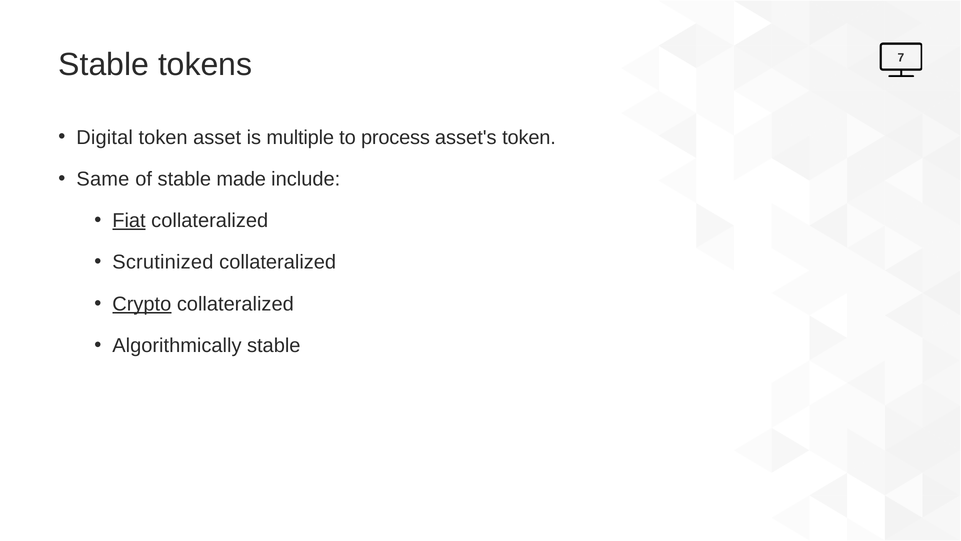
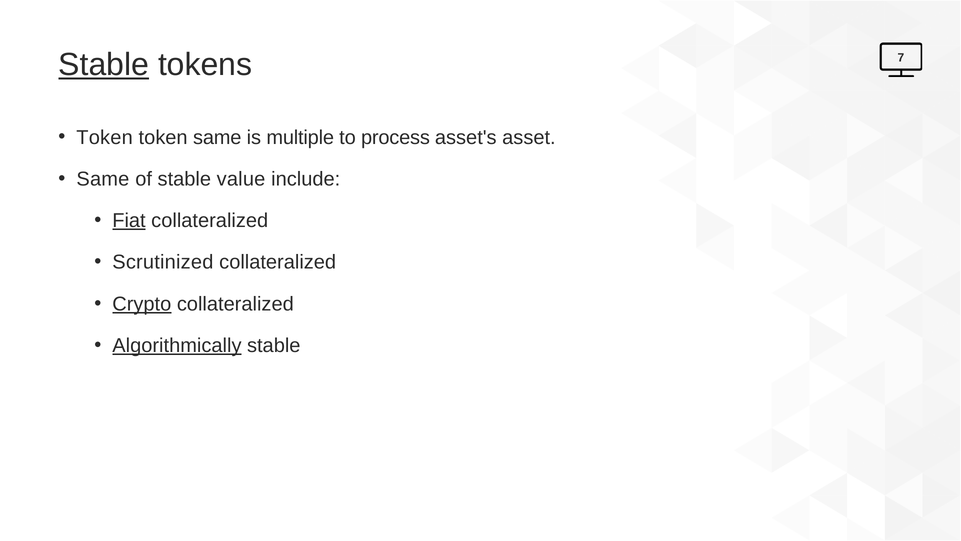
Stable underline: none -> present (104, 65)
Digital: Digital -> Token (105, 137)
token asset: asset -> same (217, 137)
asset's token: token -> asset (529, 137)
made: made -> value (241, 179)
Algorithmically underline: none -> present (177, 345)
